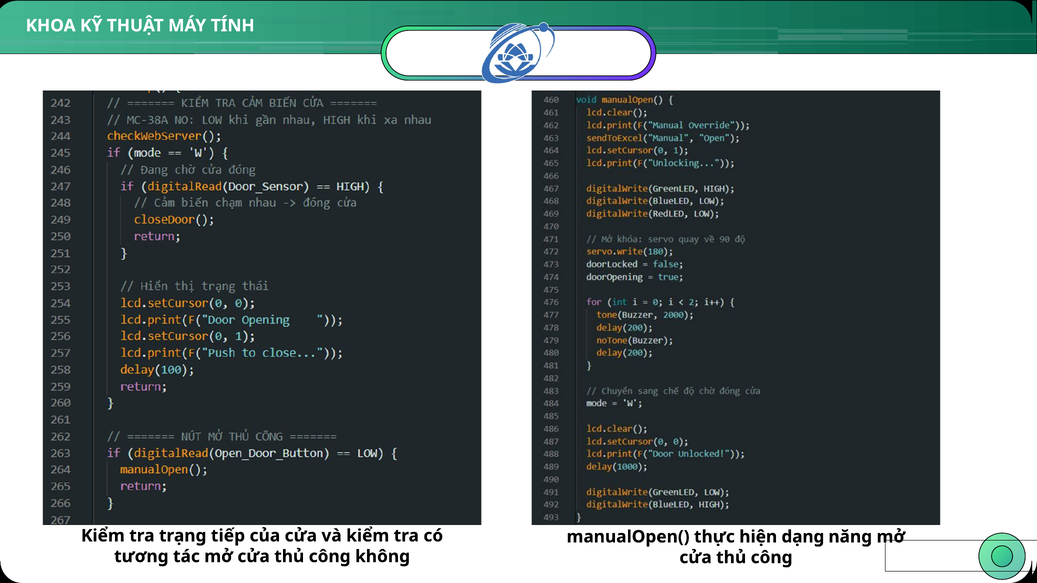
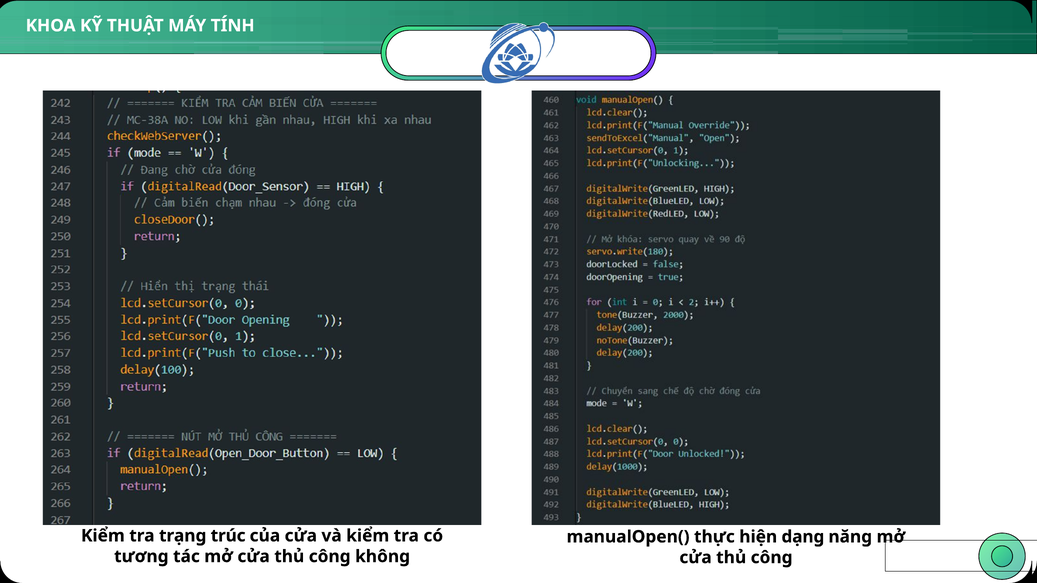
tiếp: tiếp -> trúc (228, 536)
